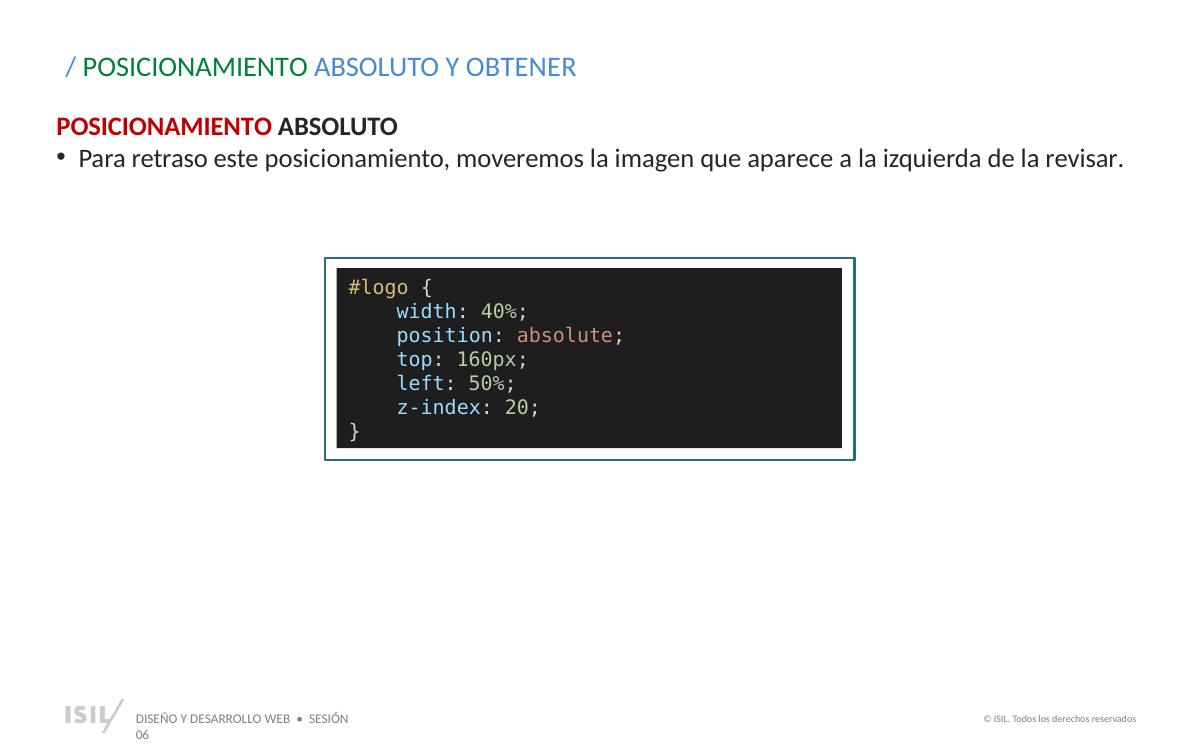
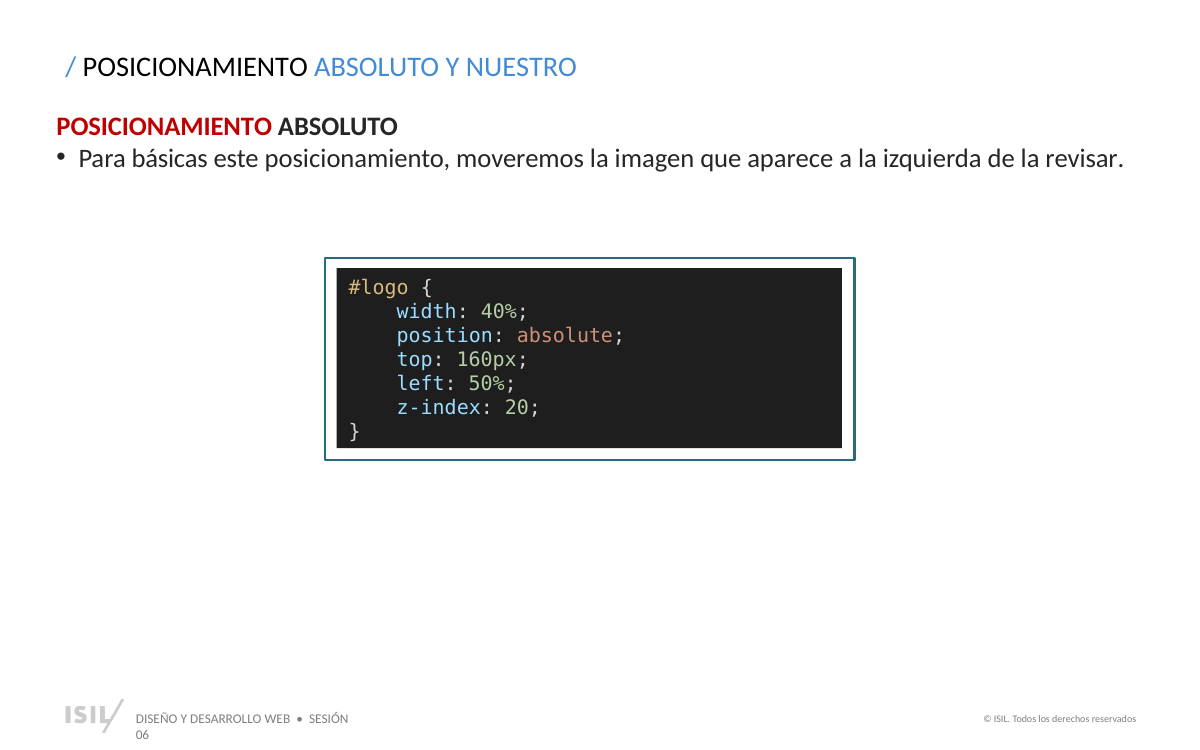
POSICIONAMIENTO colour: green -> black (195, 67)
OBTENER: OBTENER -> NUESTRO (521, 67)
retraso: retraso -> básicas (170, 158)
